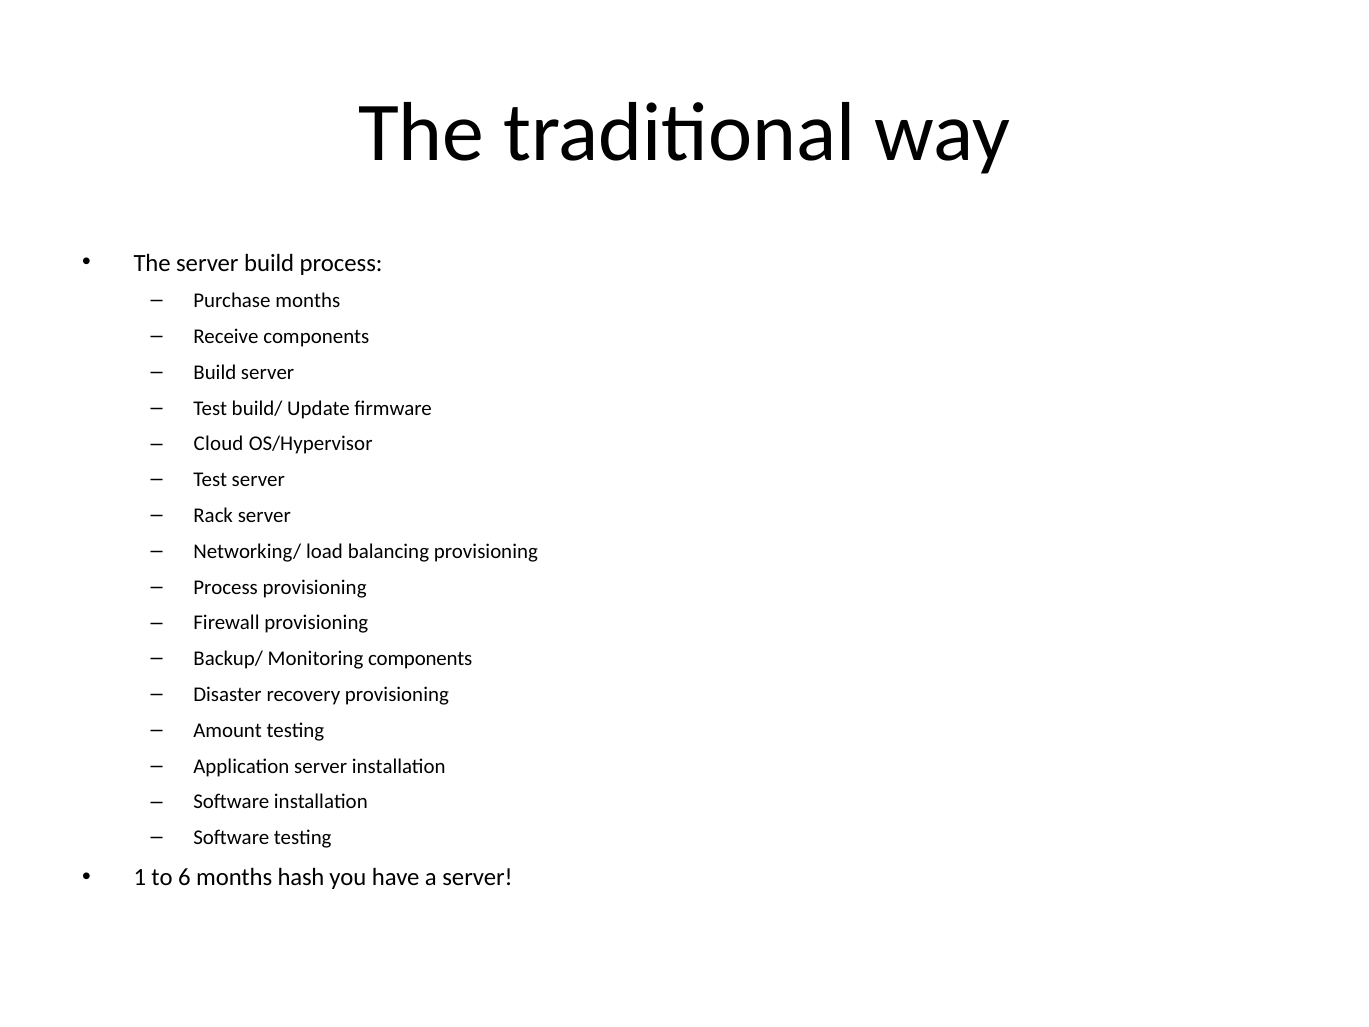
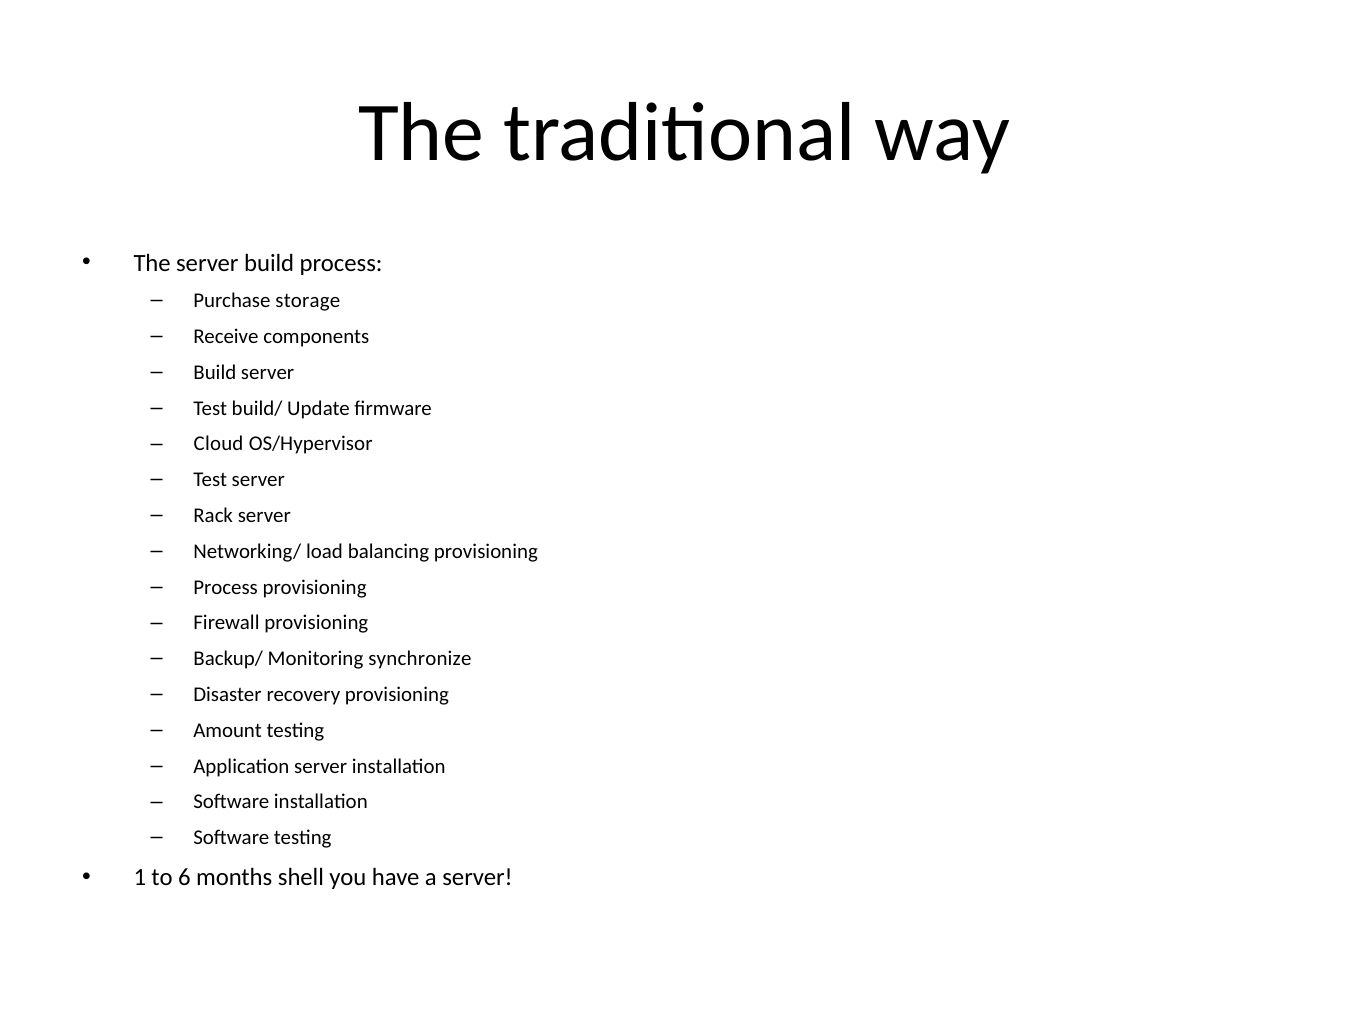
Purchase months: months -> storage (308, 301)
Monitoring components: components -> synchronize (420, 659)
hash: hash -> shell (301, 877)
